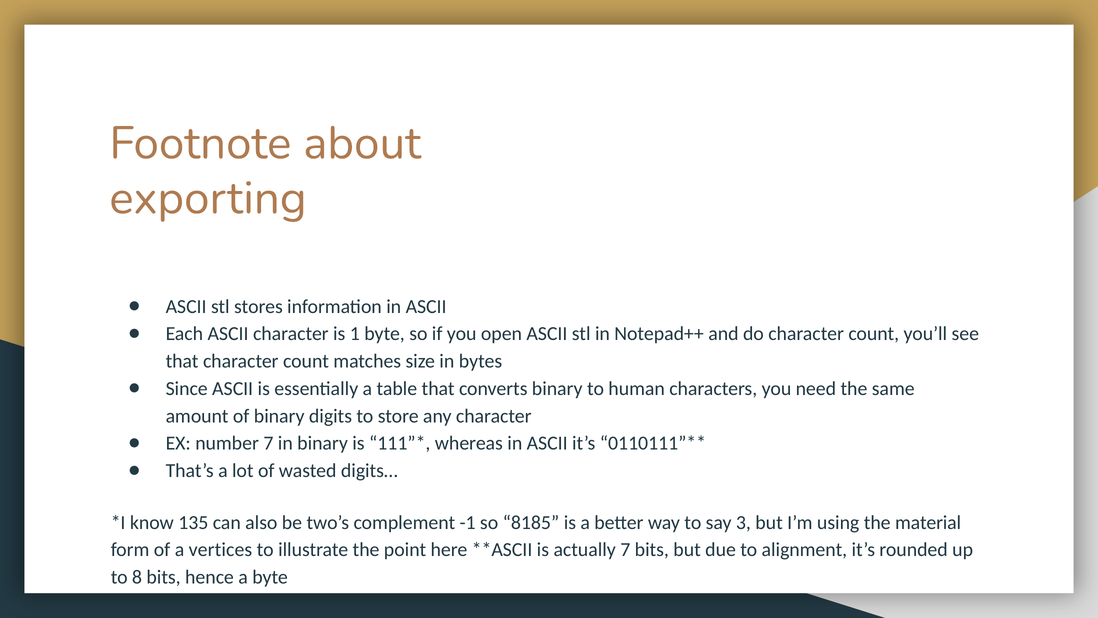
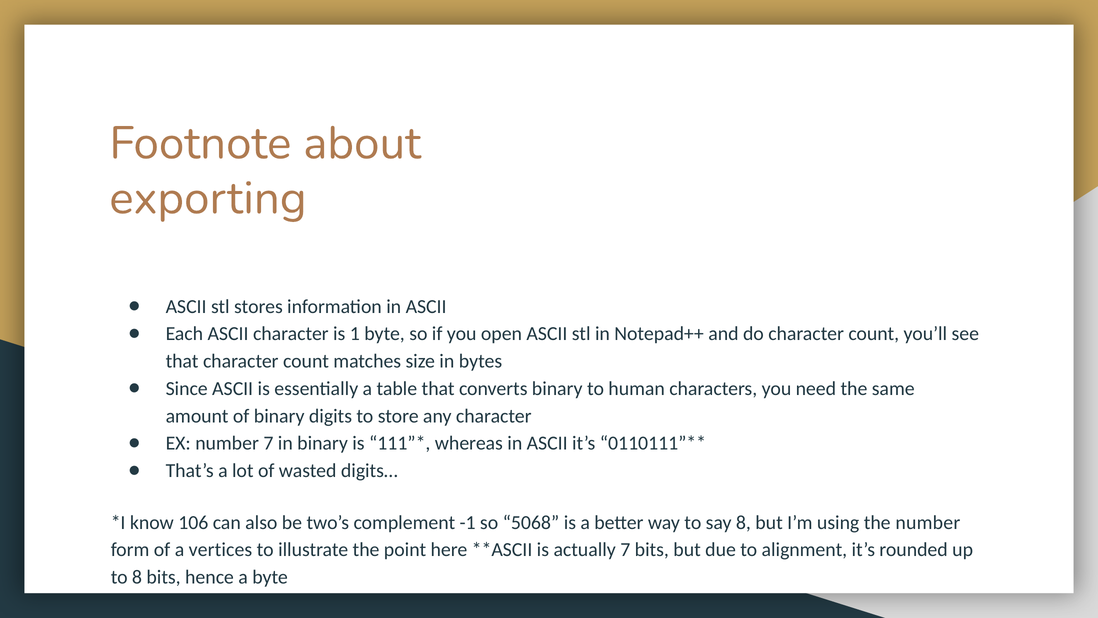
135: 135 -> 106 (193, 522)
8185: 8185 -> 5068 (531, 522)
say 3: 3 -> 8 (743, 522)
the material: material -> number (928, 522)
